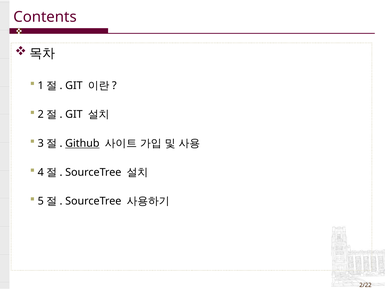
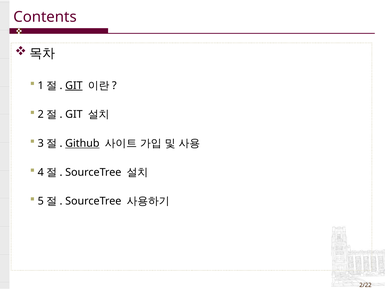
GIT underline: none -> present (74, 85)
